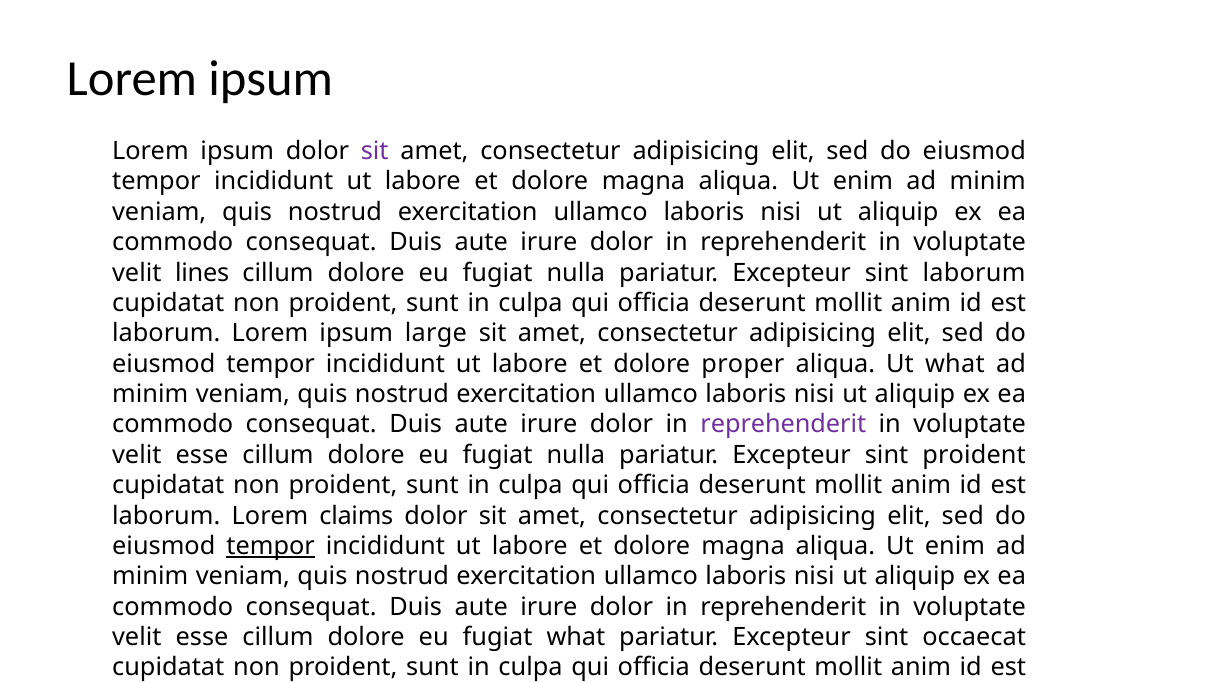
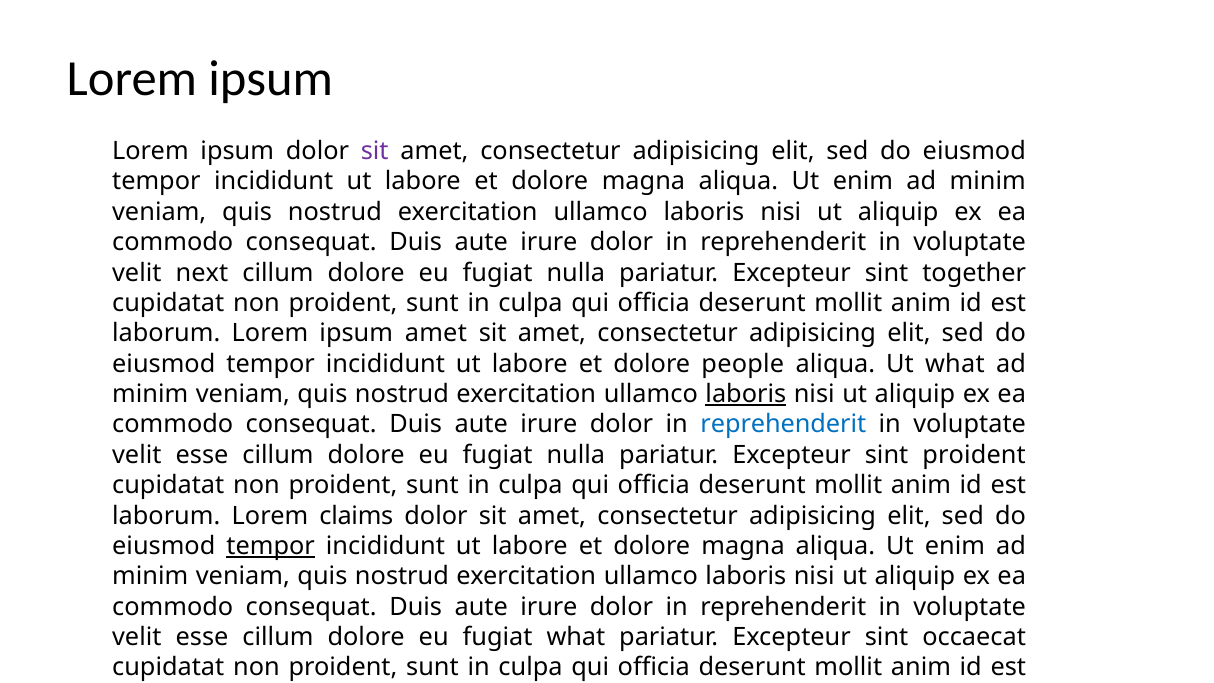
lines: lines -> next (202, 273)
sint laborum: laborum -> together (974, 273)
ipsum large: large -> amet (436, 333)
proper: proper -> people (743, 364)
laboris underline: none -> present (746, 394)
reprehenderit colour: purple -> blue (783, 424)
